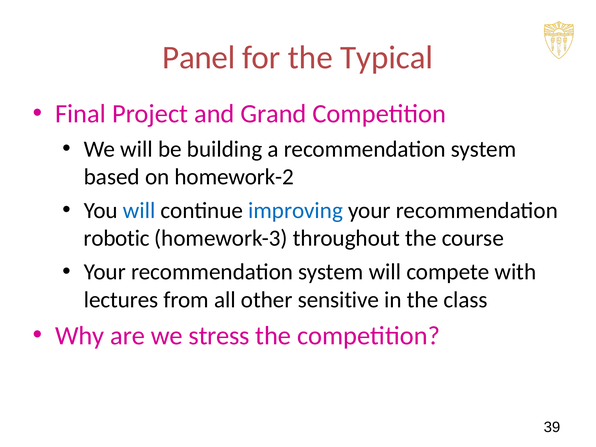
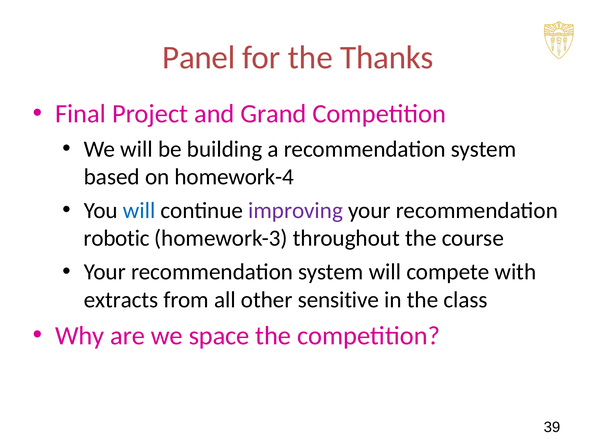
Typical: Typical -> Thanks (387, 57)
homework-2: homework-2 -> homework-4 (234, 177)
improving colour: blue -> purple (296, 210)
lectures: lectures -> extracts (121, 300)
stress: stress -> space (219, 336)
